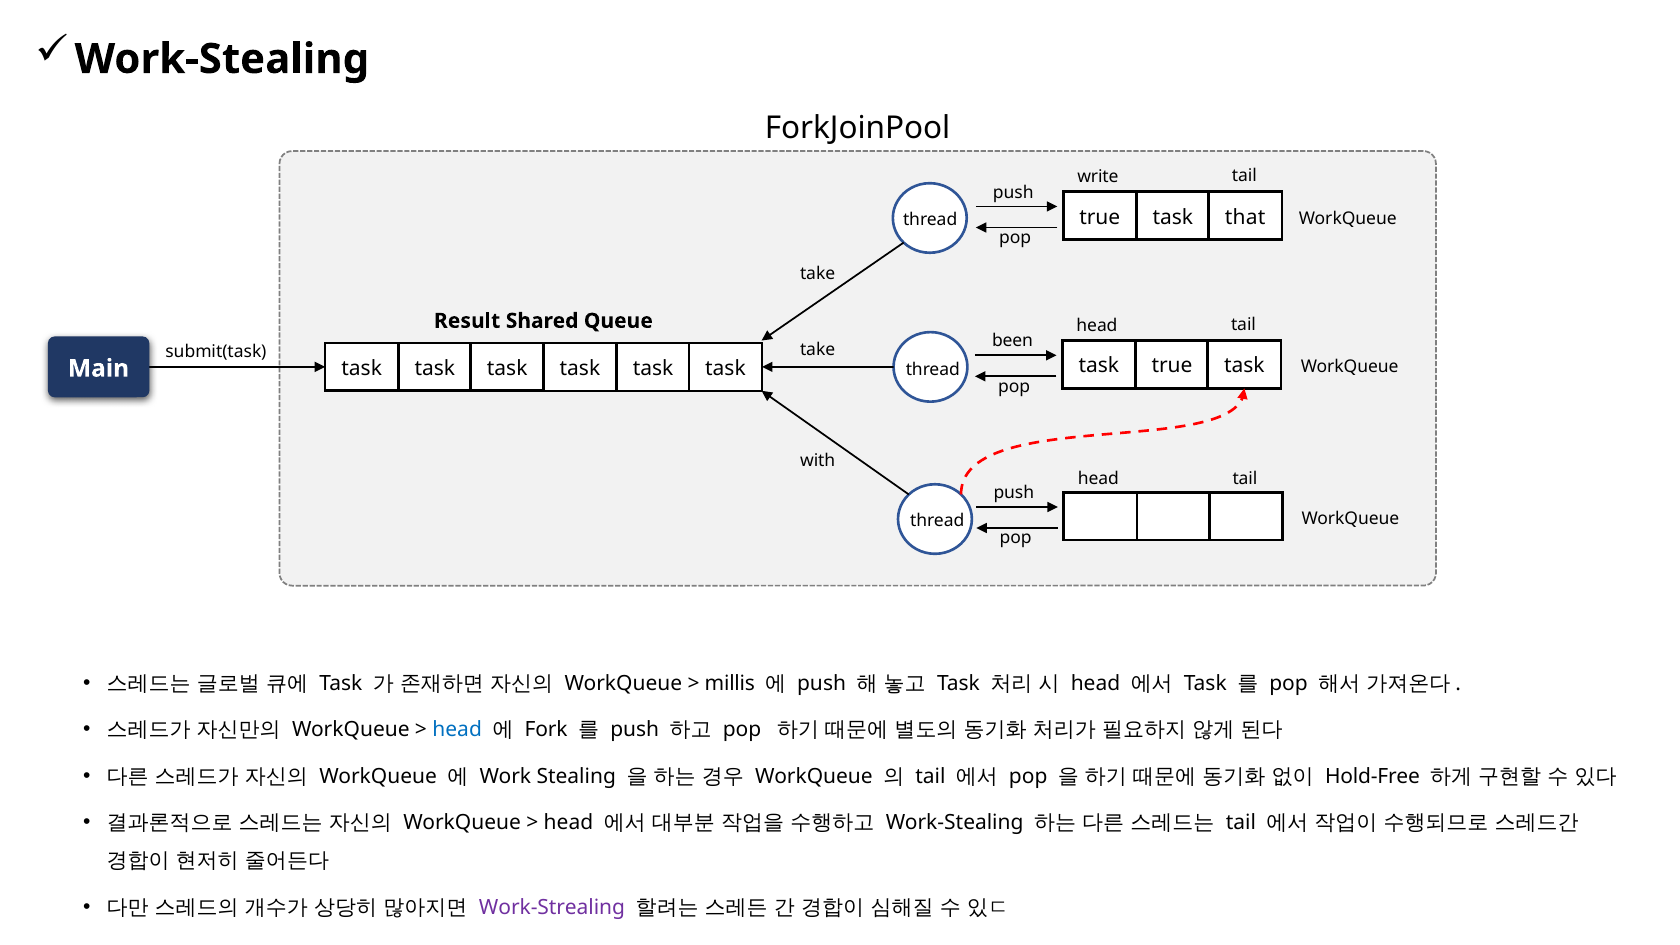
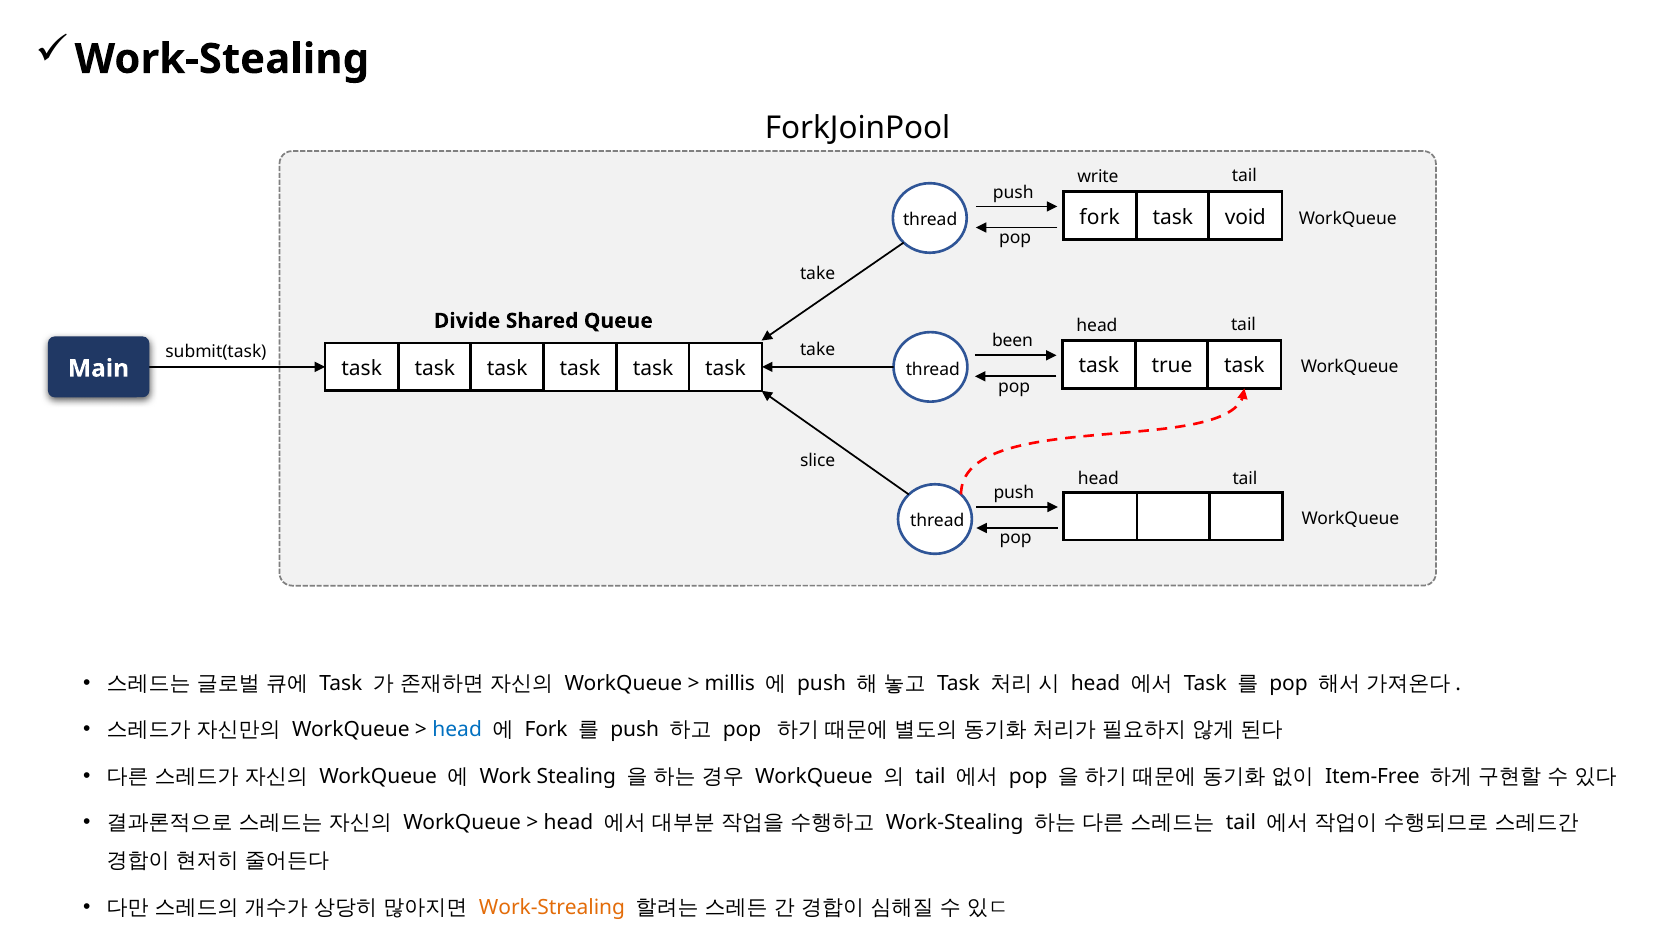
true: true -> fork (1100, 217)
that: that -> void (1245, 217)
Result: Result -> Divide (467, 321)
with: with -> slice (818, 461)
Hold-Free: Hold-Free -> Item-Free (1372, 776)
Work-Strealing colour: purple -> orange (552, 907)
